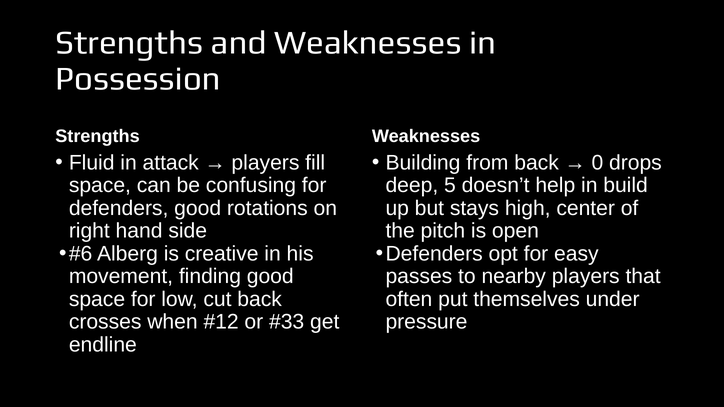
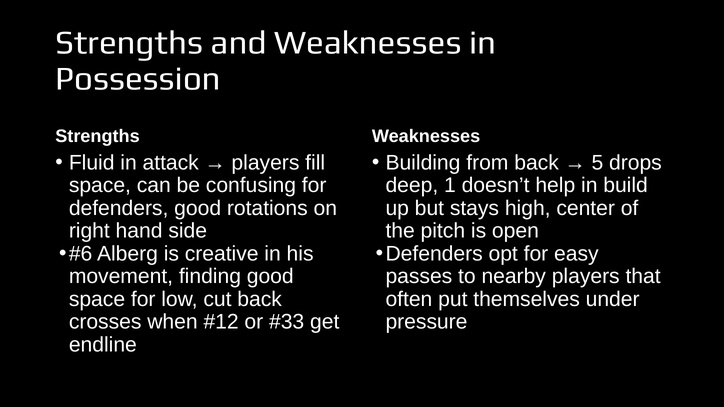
0: 0 -> 5 (597, 163)
5: 5 -> 1 (450, 185)
